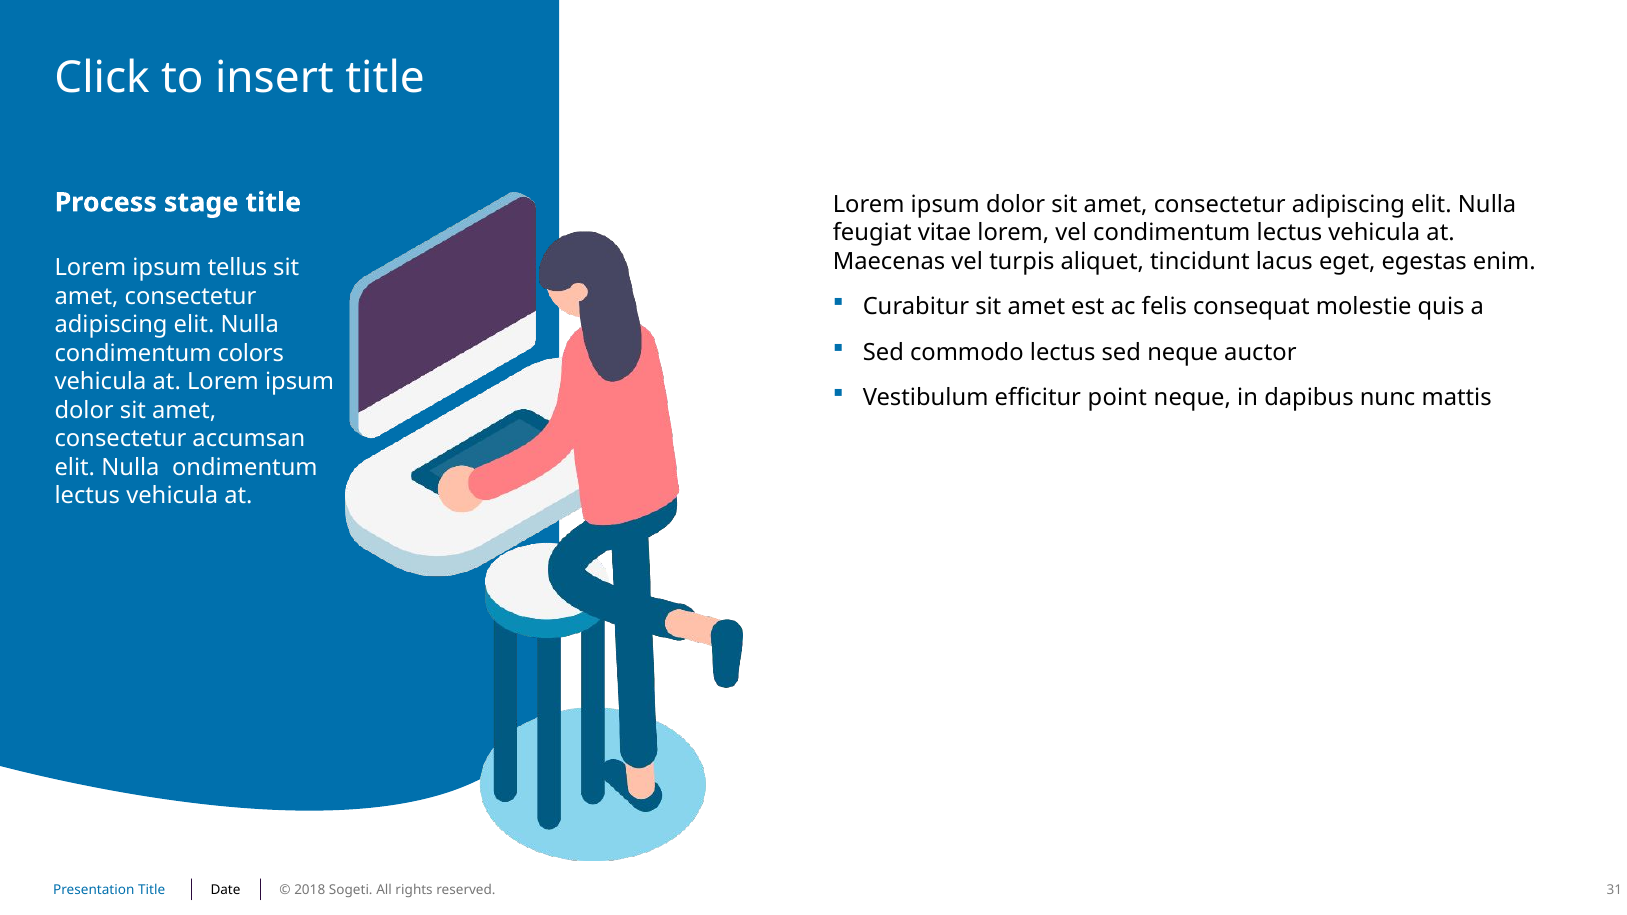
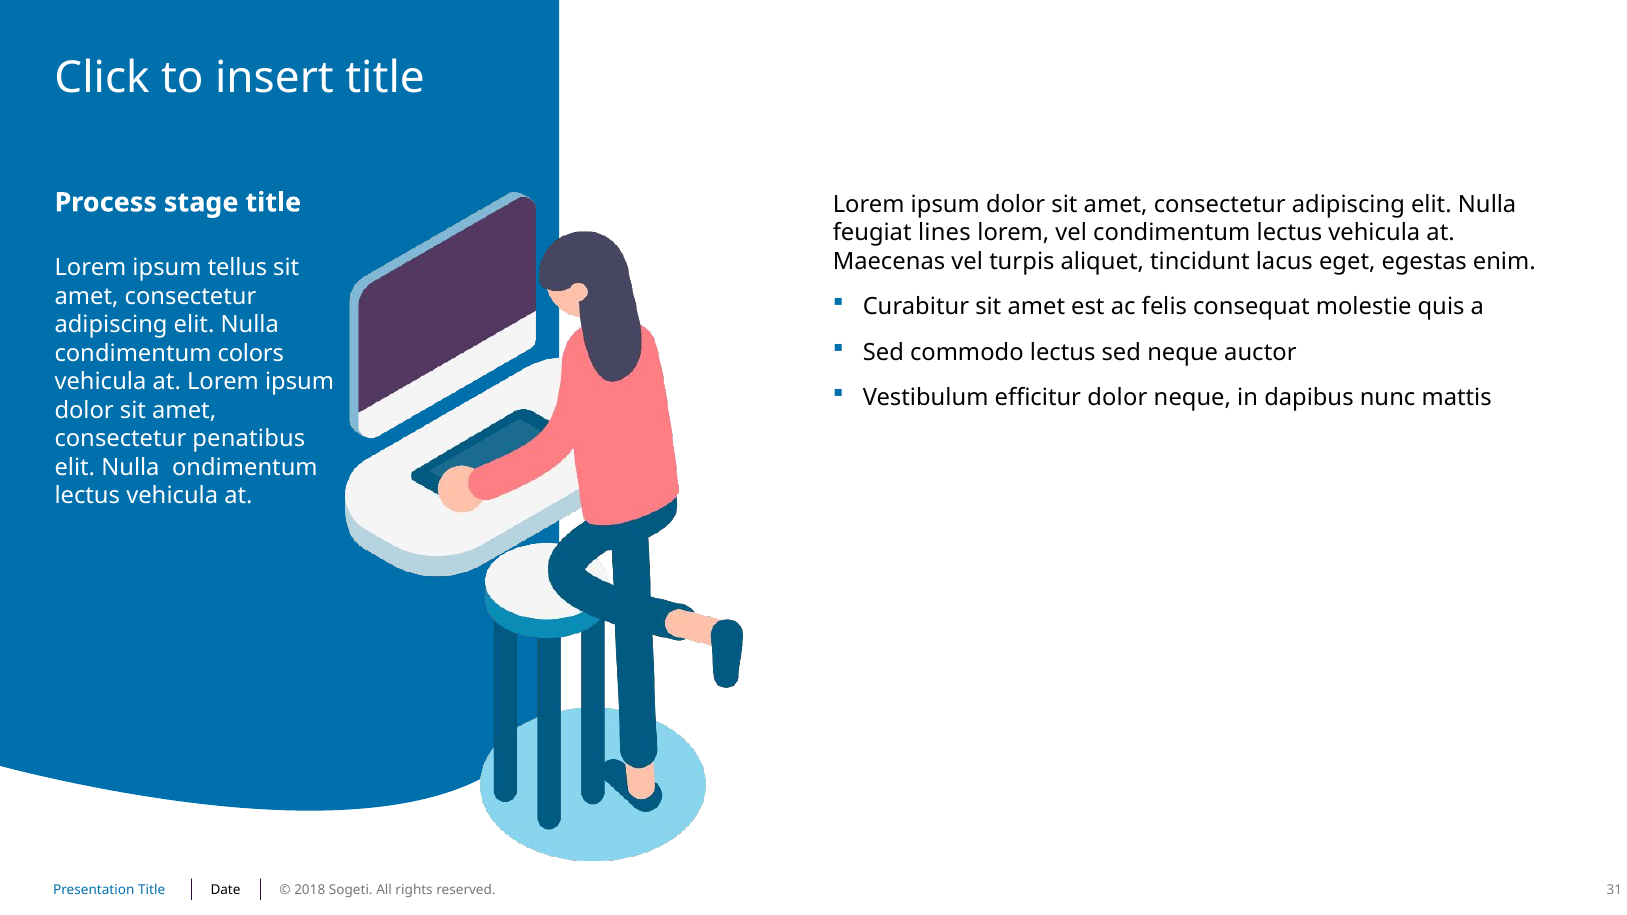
vitae: vitae -> lines (944, 233)
efficitur point: point -> dolor (1117, 398)
accumsan: accumsan -> penatibus (249, 439)
